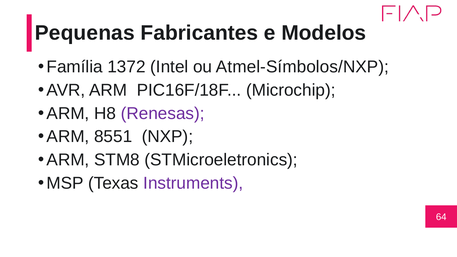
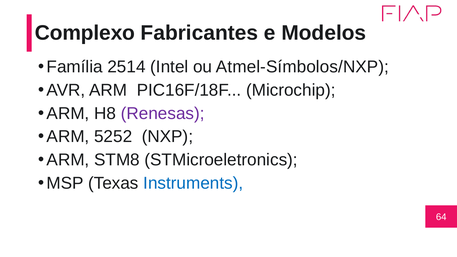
Pequenas: Pequenas -> Complexo (85, 33)
1372: 1372 -> 2514 (127, 67)
8551: 8551 -> 5252 (113, 137)
Instruments colour: purple -> blue (193, 183)
